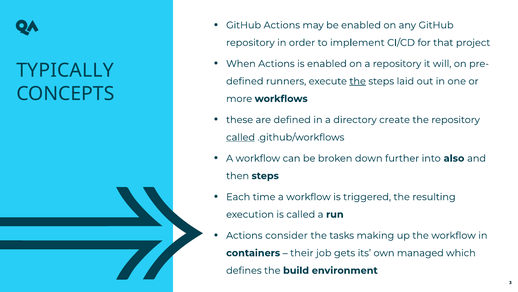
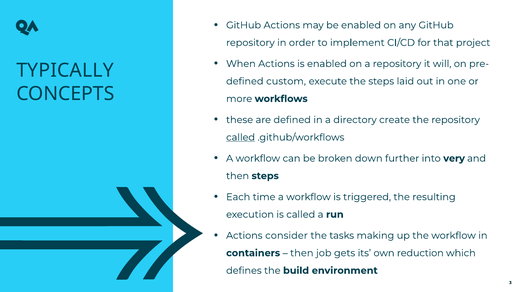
runners: runners -> custom (286, 81)
the underline: present -> none (358, 81)
also: also -> very (454, 158)
their: their -> then (302, 252)
managed: managed -> reduction (420, 252)
